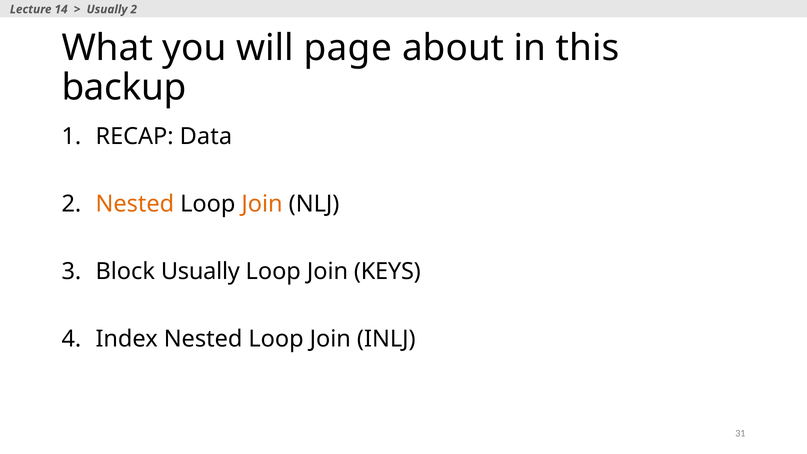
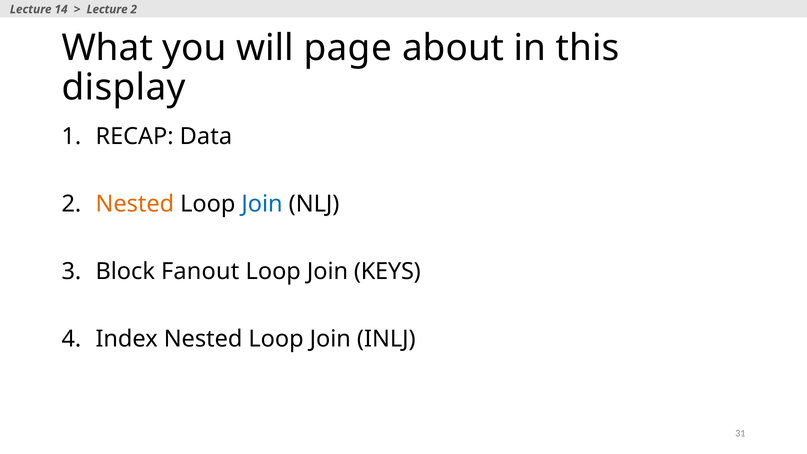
Usually: Usually -> Lecture (107, 9)
backup: backup -> display (124, 88)
Join colour: orange -> blue (262, 204)
Block Usually: Usually -> Fanout (200, 272)
